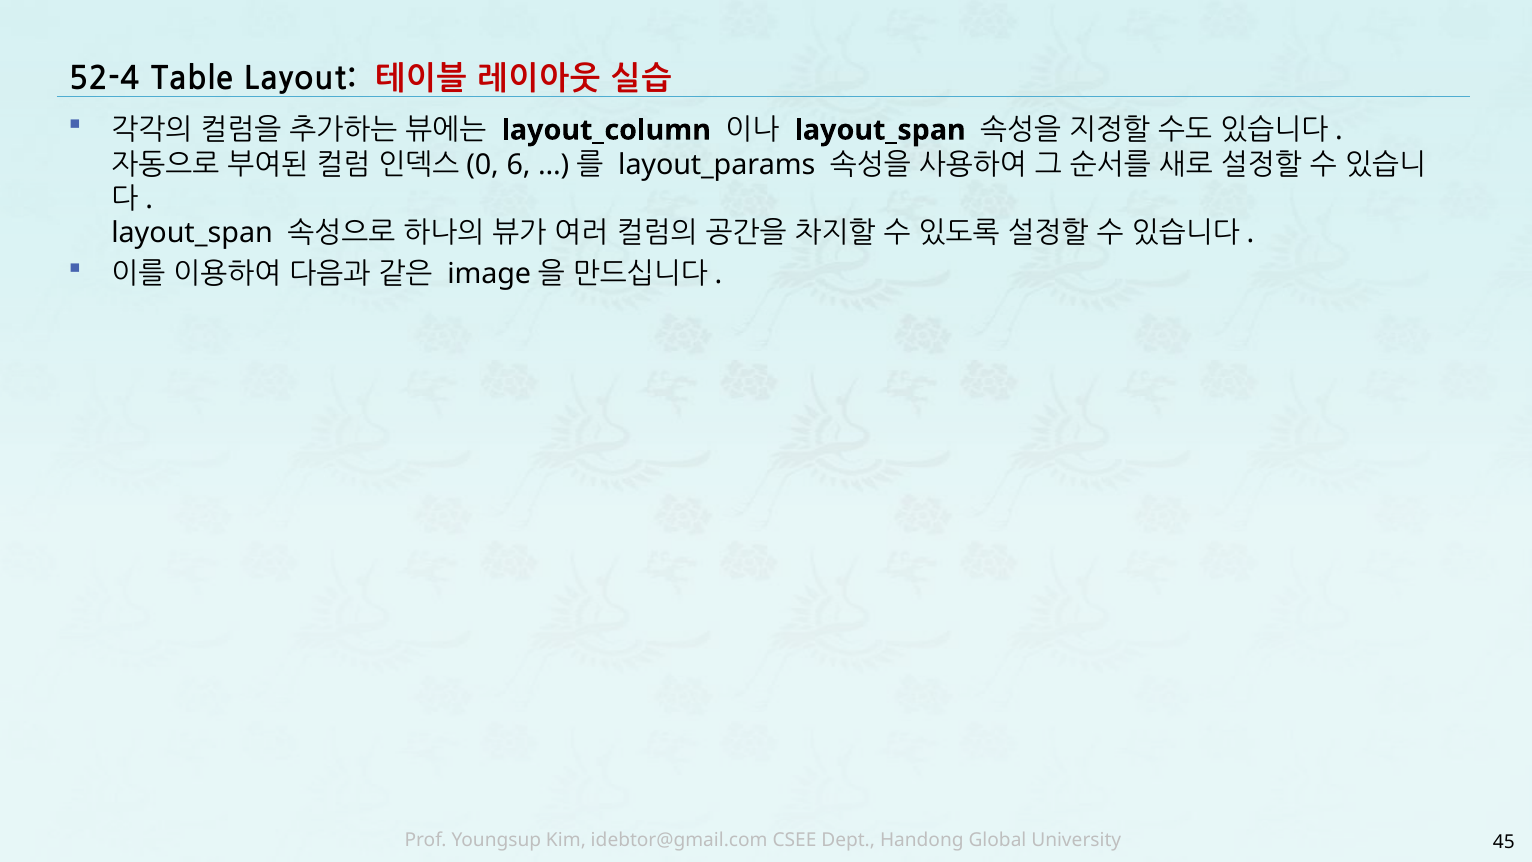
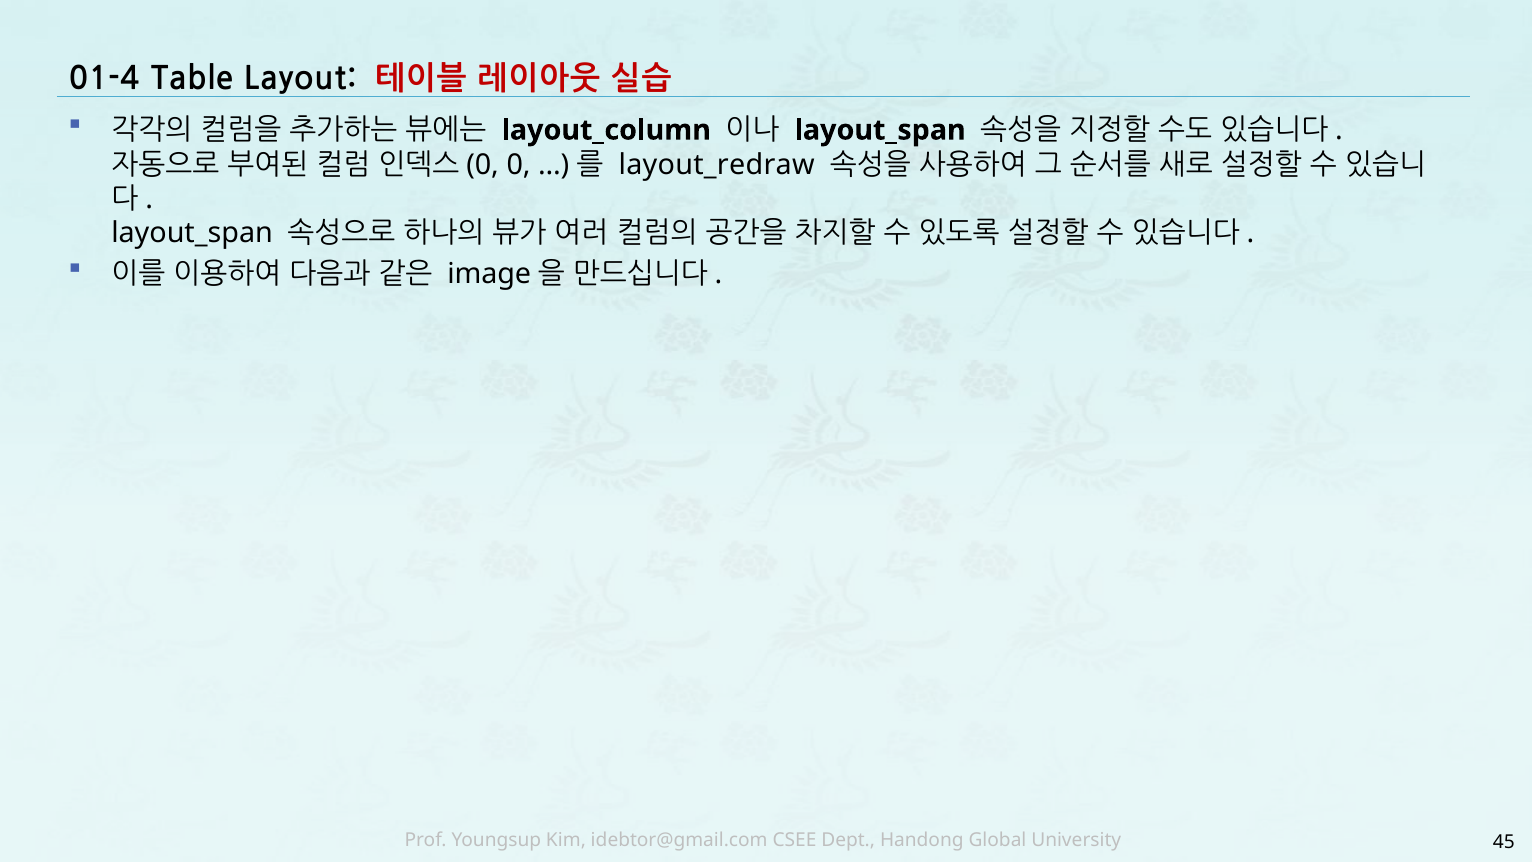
52-4: 52-4 -> 01-4 (104, 79)
6: 6 -> 0 (519, 164)
layout_params: layout_params -> layout_redraw (717, 164)
